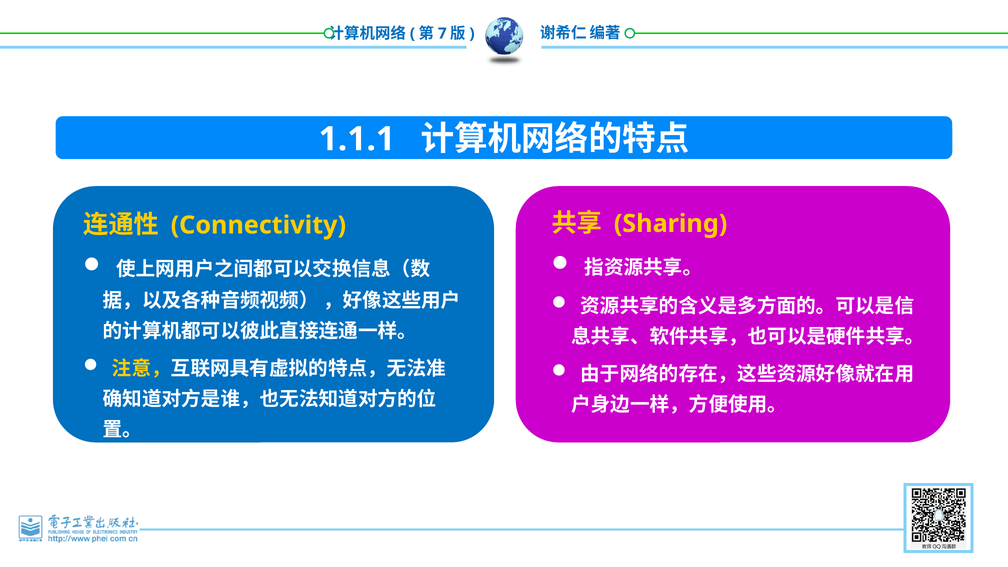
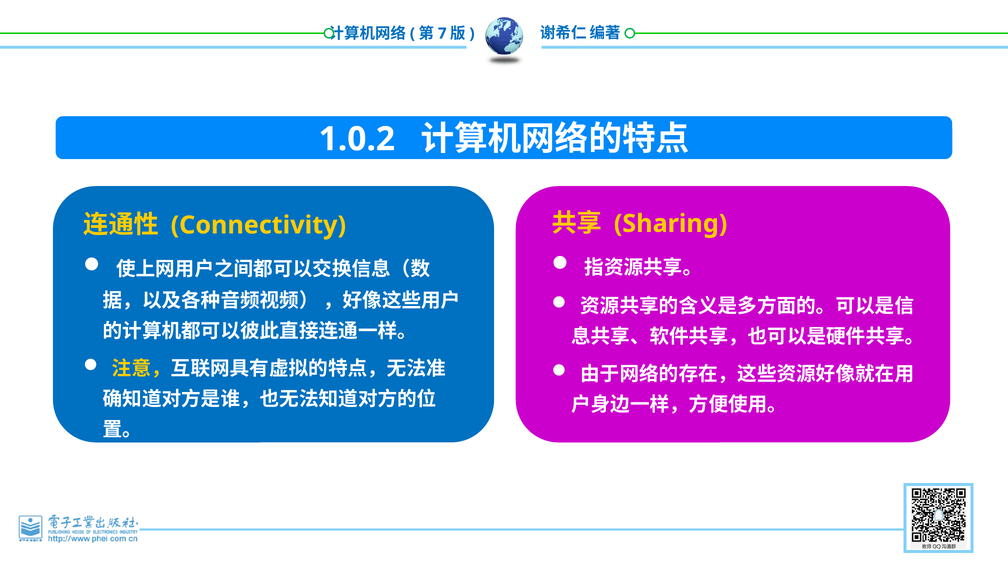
1.1.1: 1.1.1 -> 1.0.2 (357, 139)
